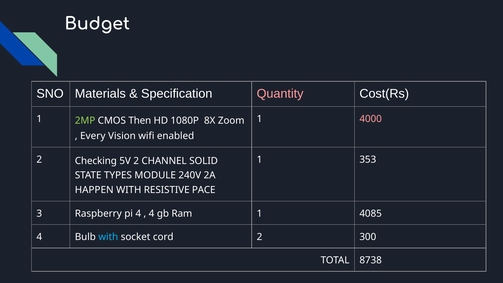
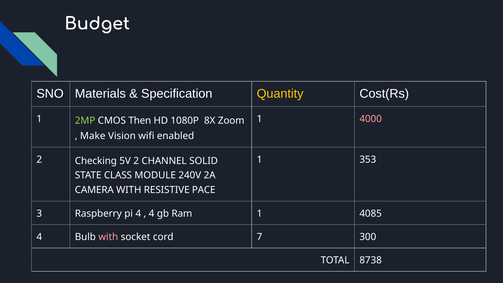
Quantity colour: pink -> yellow (280, 94)
Every: Every -> Make (93, 136)
TYPES: TYPES -> CLASS (118, 175)
HAPPEN: HAPPEN -> CAMERA (94, 190)
with colour: light blue -> pink (108, 237)
cord 2: 2 -> 7 (260, 237)
